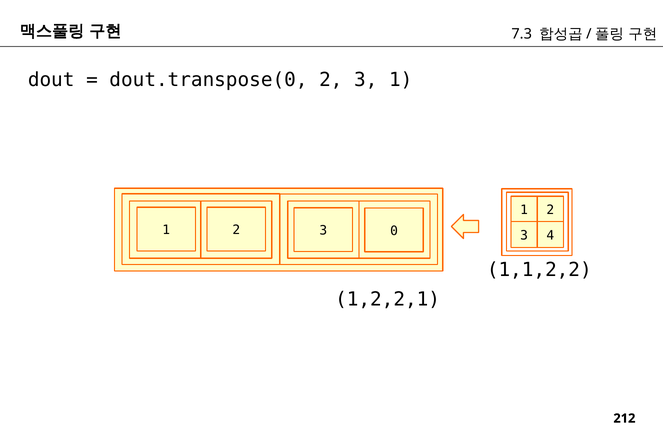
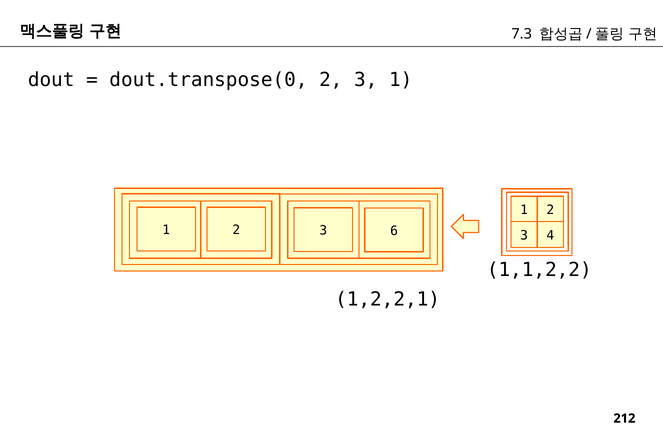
0: 0 -> 6 (394, 231)
